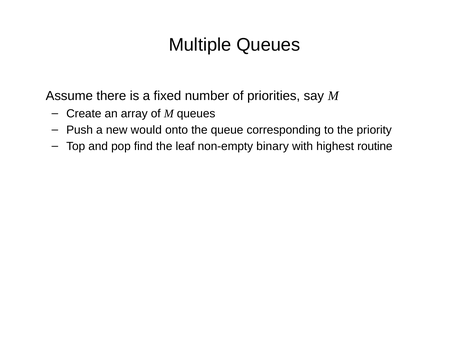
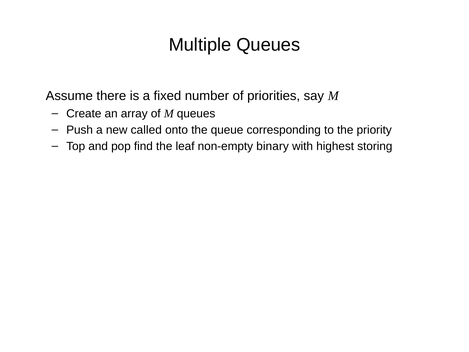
would: would -> called (146, 130)
routine: routine -> storing (375, 146)
